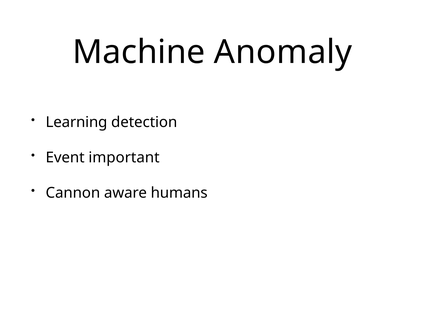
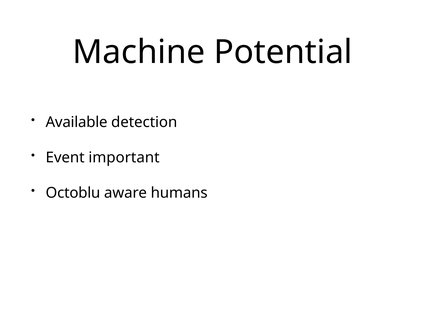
Anomaly: Anomaly -> Potential (283, 52)
Learning: Learning -> Available (77, 122)
Cannon: Cannon -> Octoblu (73, 193)
